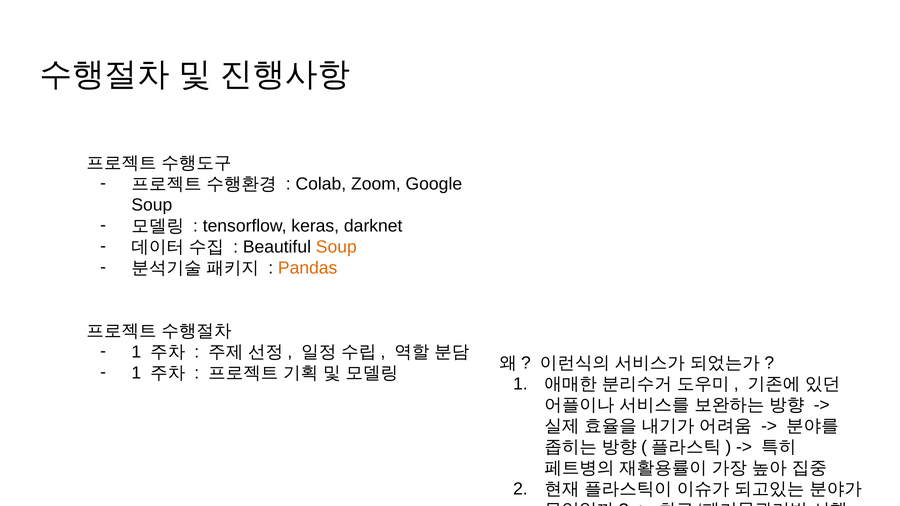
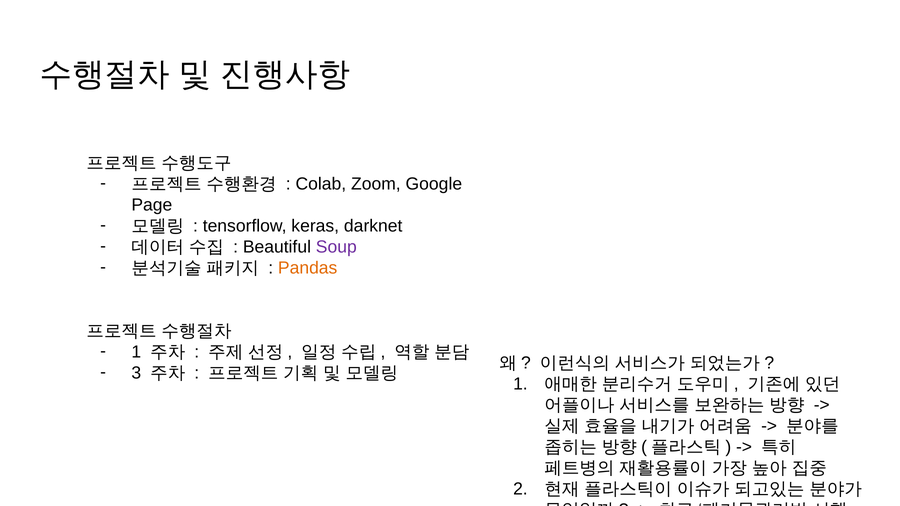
Soup: Soup -> Page (152, 205)
Soup colour: orange -> purple (336, 247)
1: 1 -> 3 (136, 373)
